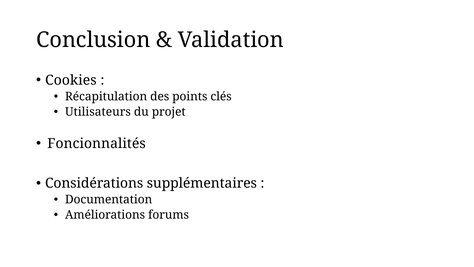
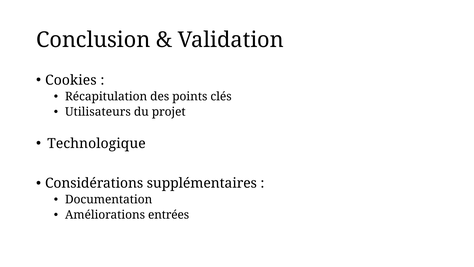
Foncionnalités: Foncionnalités -> Technologique (96, 143)
forums: forums -> entrées (169, 215)
